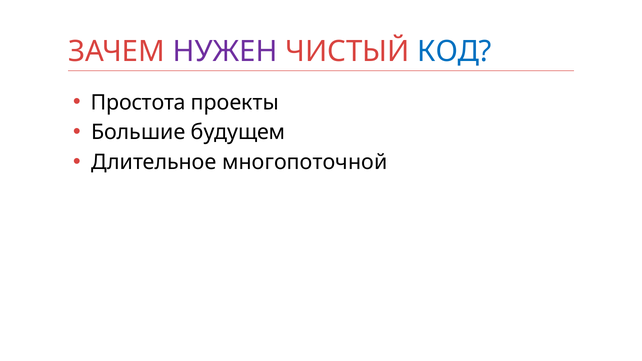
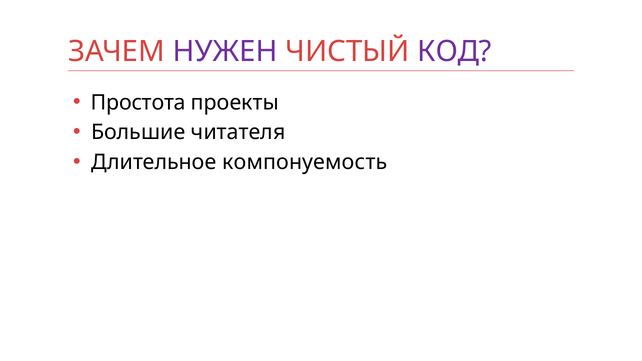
КОД colour: blue -> purple (455, 52)
будущем: будущем -> читателя (238, 132)
многопоточной: многопоточной -> компонуемость (305, 162)
